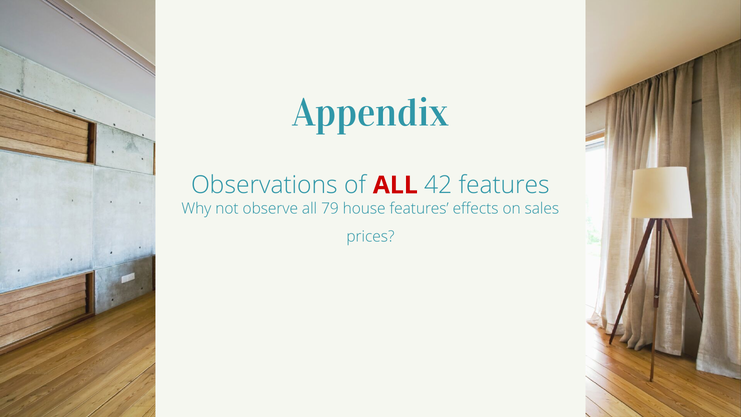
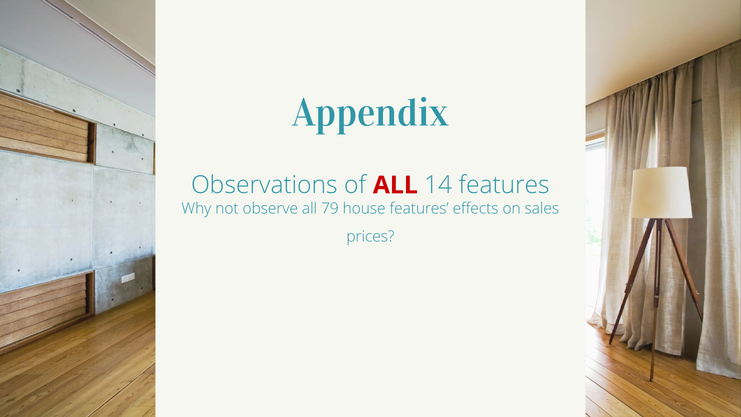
42: 42 -> 14 (438, 185)
